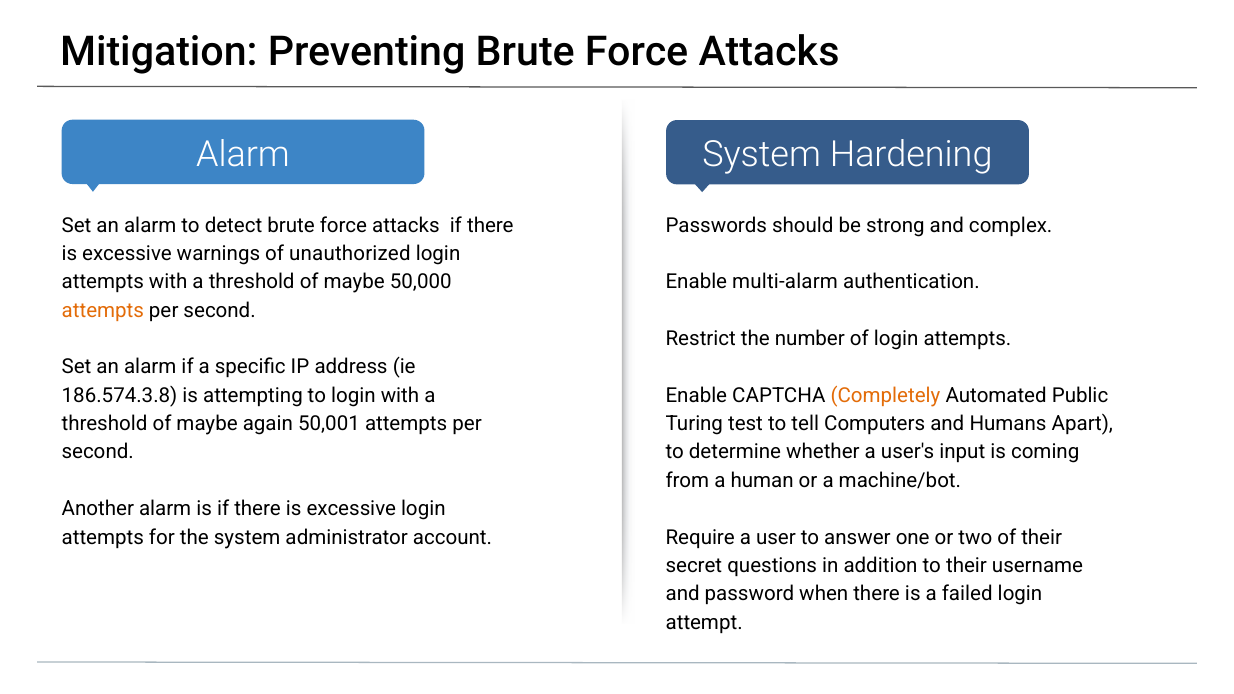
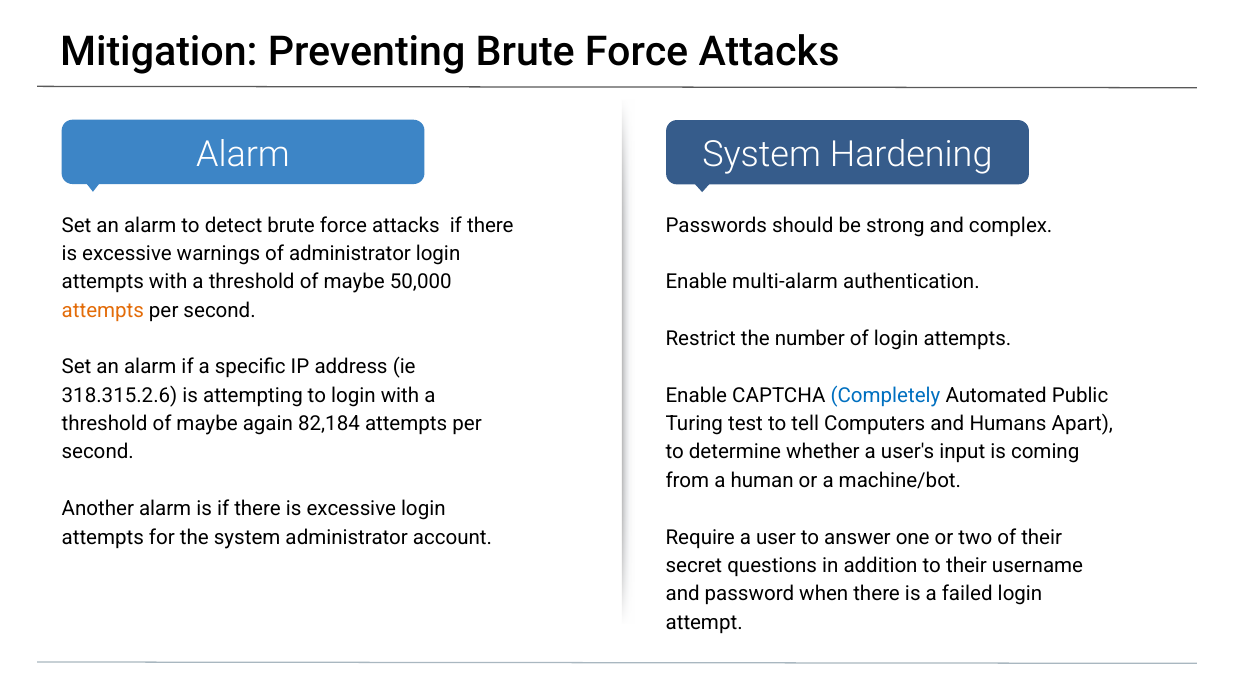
of unauthorized: unauthorized -> administrator (350, 254)
186.574.3.8: 186.574.3.8 -> 318.315.2.6 (120, 396)
Completely colour: orange -> blue (885, 396)
50,001: 50,001 -> 82,184 (329, 424)
